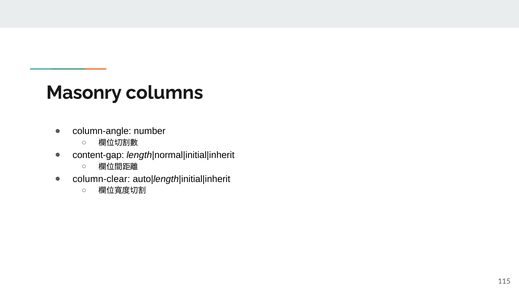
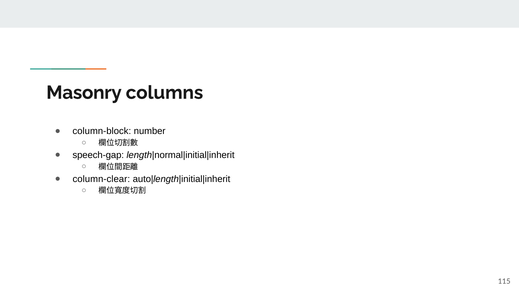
column-angle: column-angle -> column-block (102, 131)
content-gap: content-gap -> speech-gap (98, 155)
